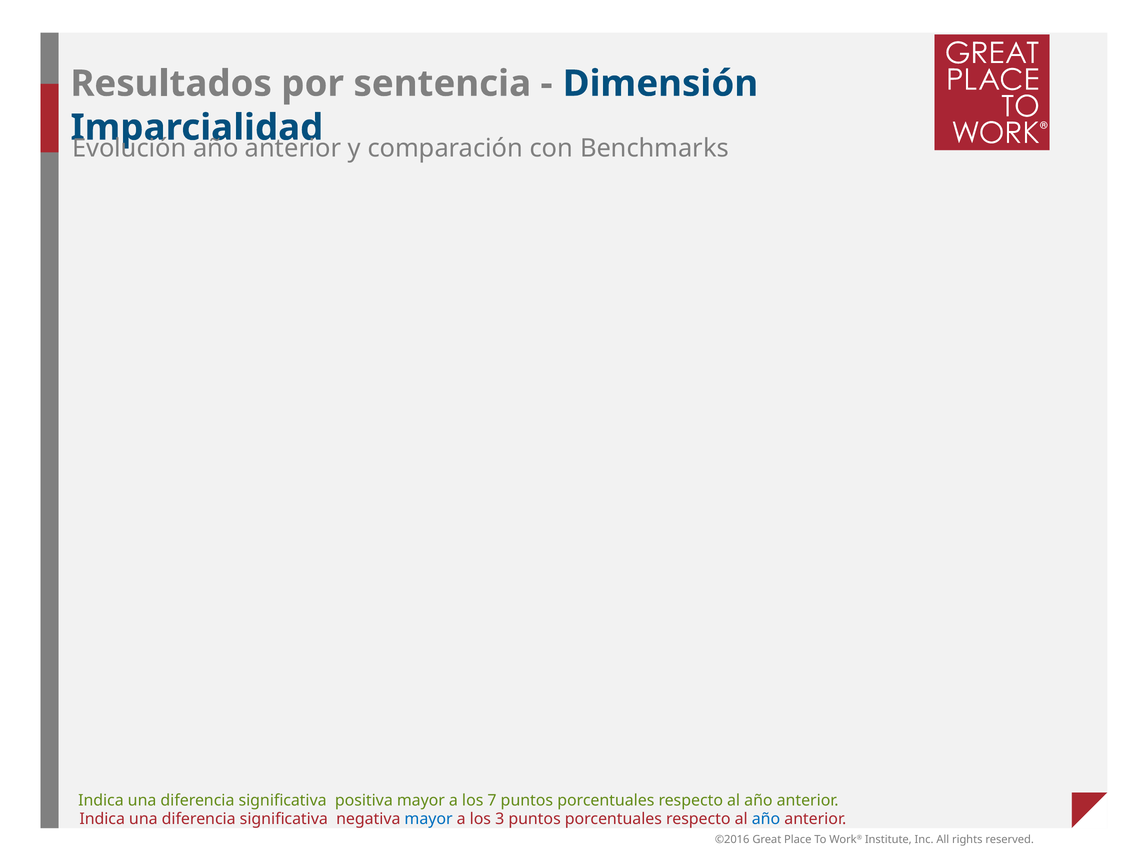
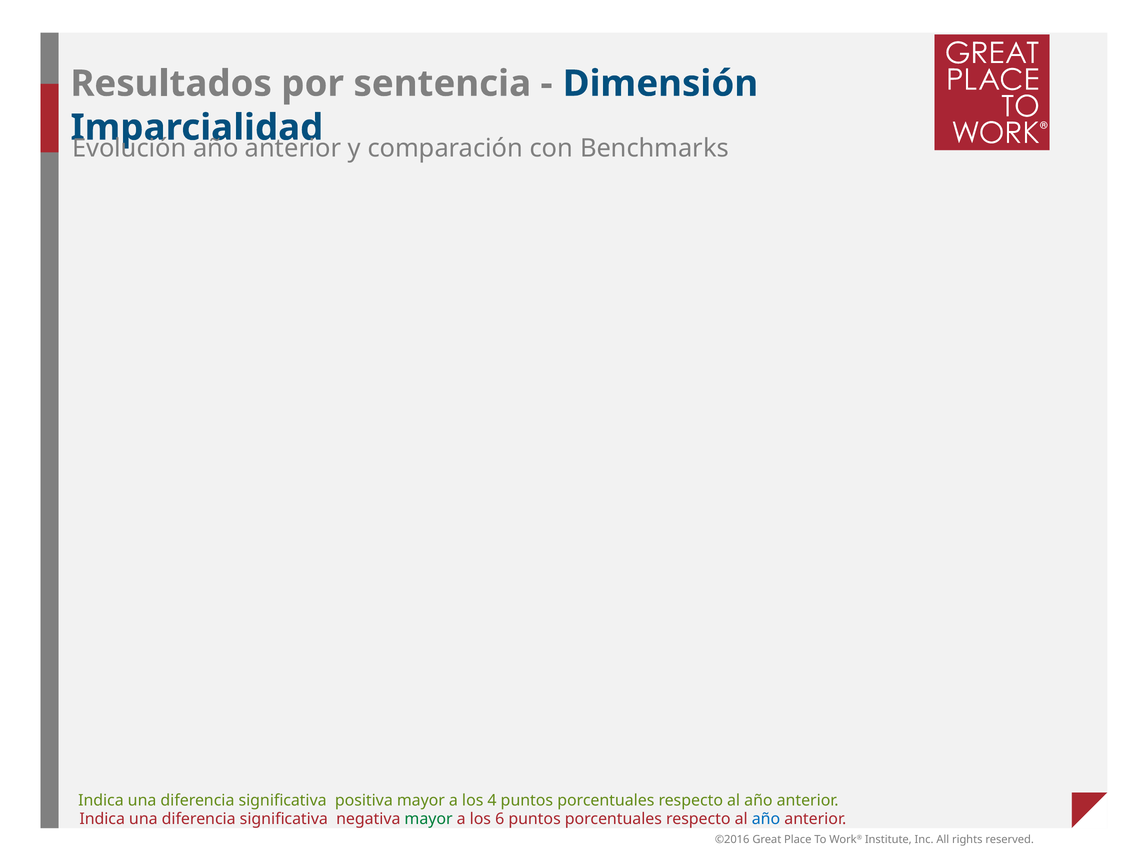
7: 7 -> 4 (492, 801)
mayor colour: blue -> green (429, 819)
3: 3 -> 6 (500, 819)
